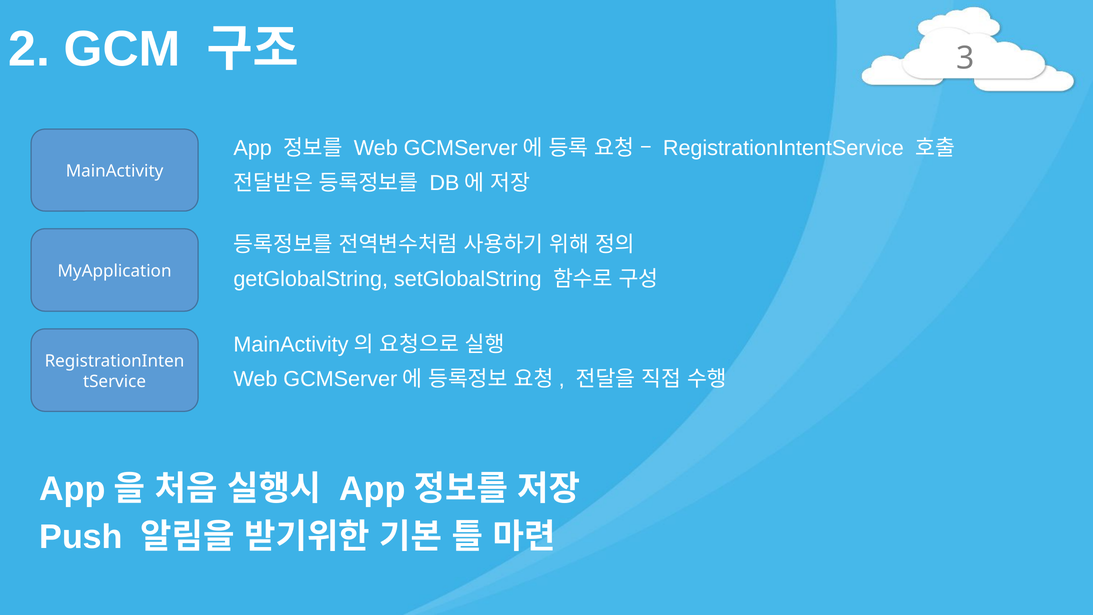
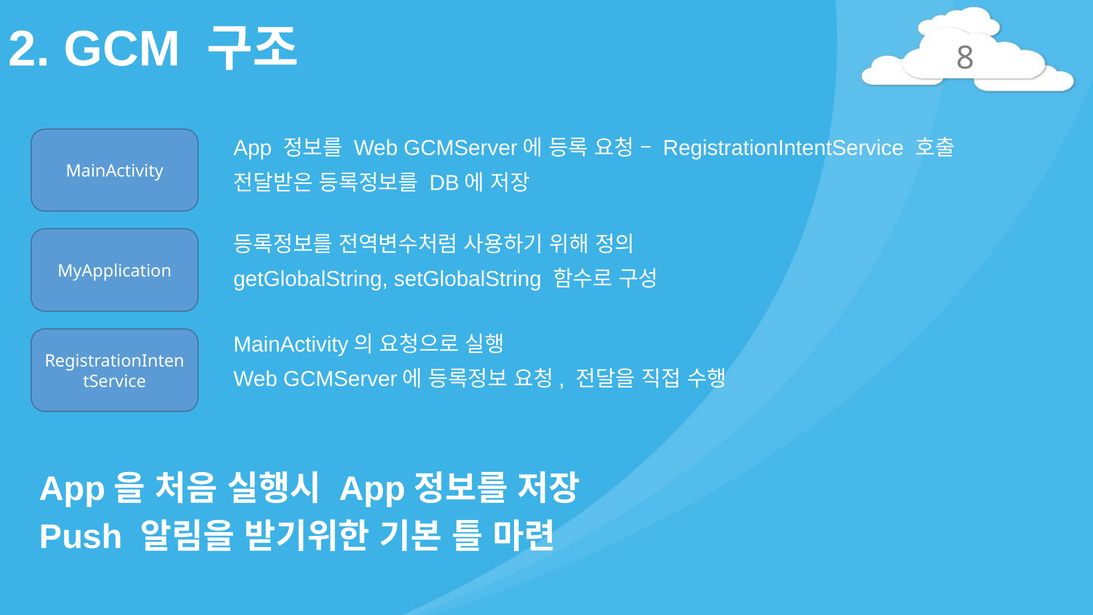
3: 3 -> 8 (965, 58)
